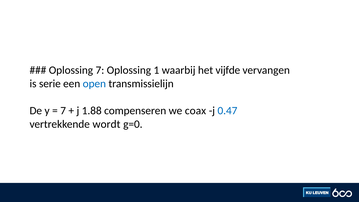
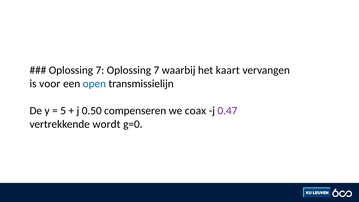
7 Oplossing 1: 1 -> 7 (156, 70)
vijfde: vijfde -> kaart (228, 70)
serie: serie -> voor (50, 84)
7: 7 -> 5 (63, 111)
1.88: 1.88 -> 0.50 (92, 111)
0.47 colour: blue -> purple (227, 111)
